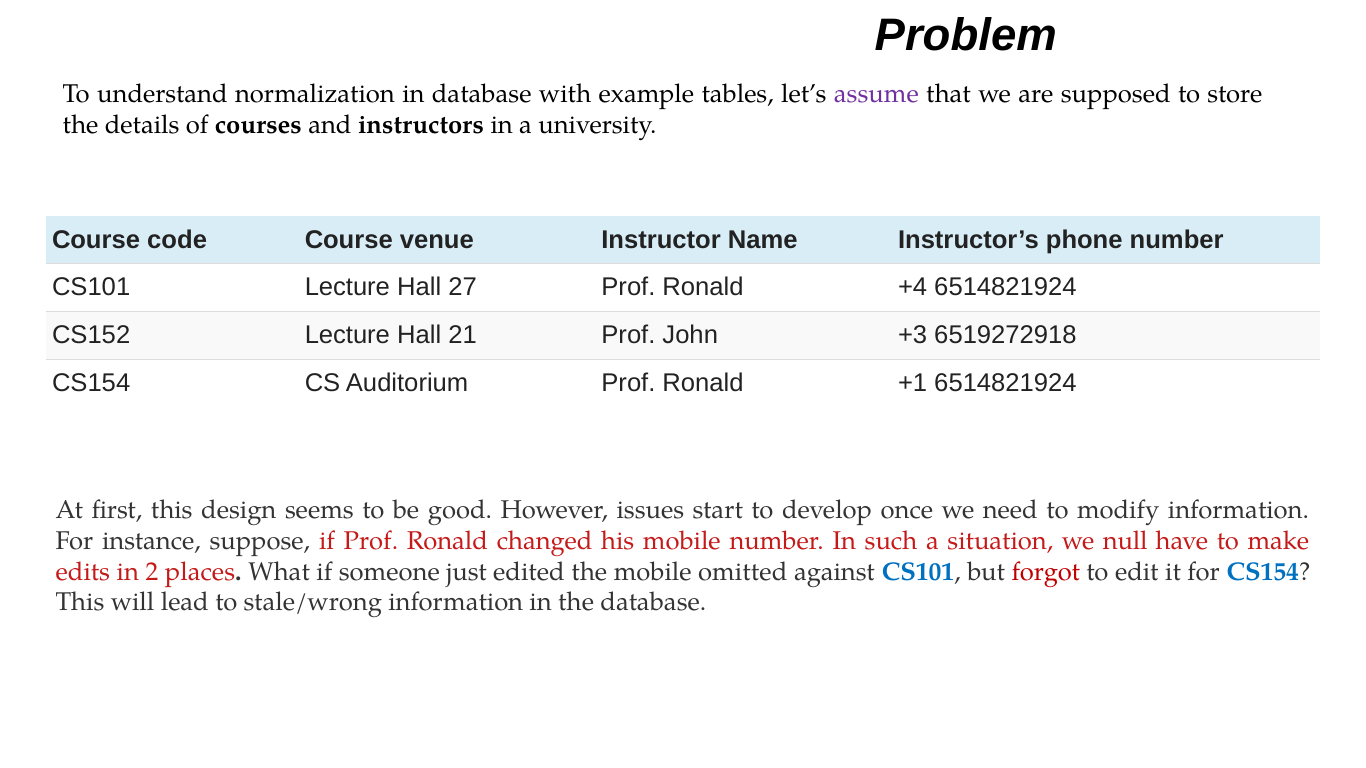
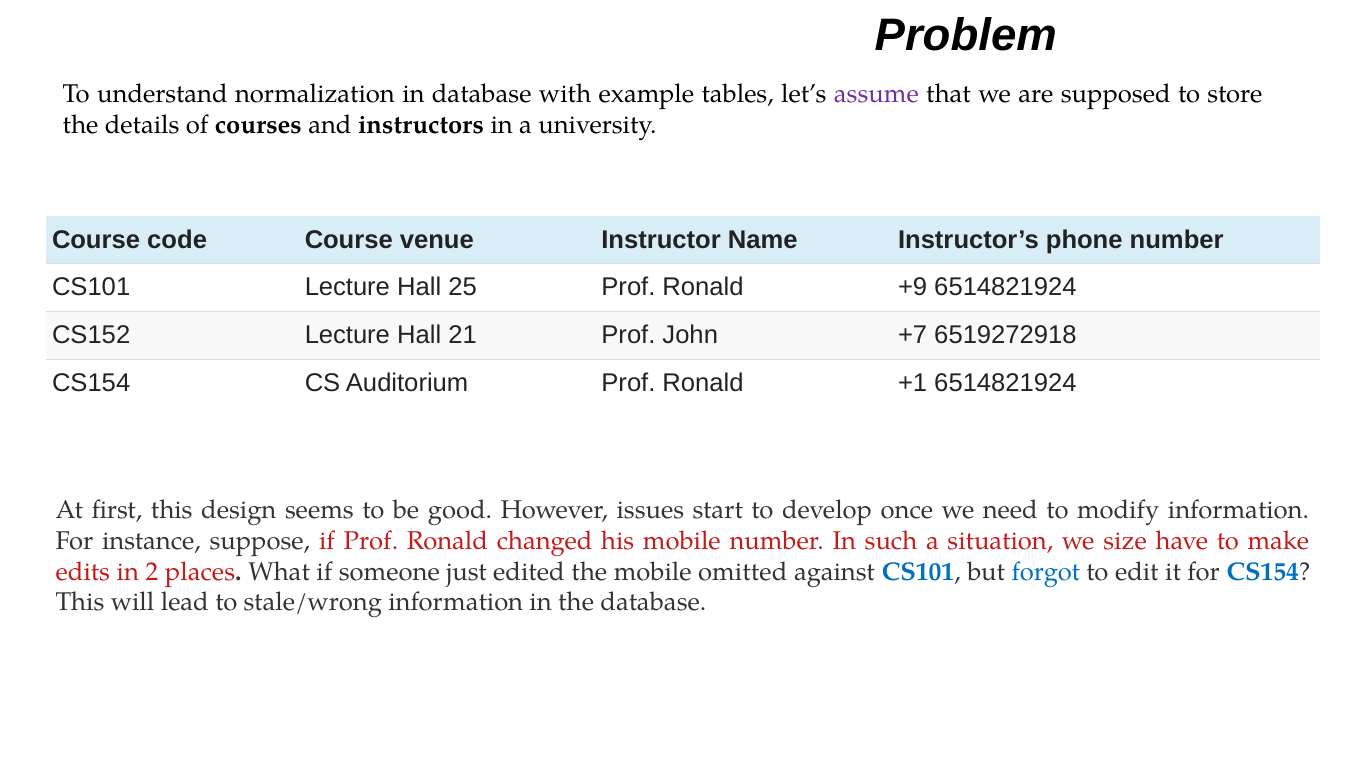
27: 27 -> 25 (463, 287)
+4: +4 -> +9 (913, 287)
+3: +3 -> +7 (913, 335)
null: null -> size (1125, 541)
forgot colour: red -> blue (1046, 572)
